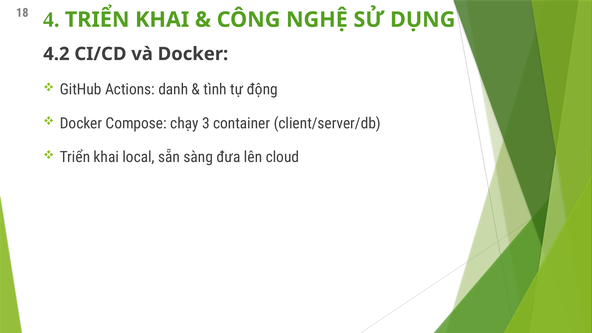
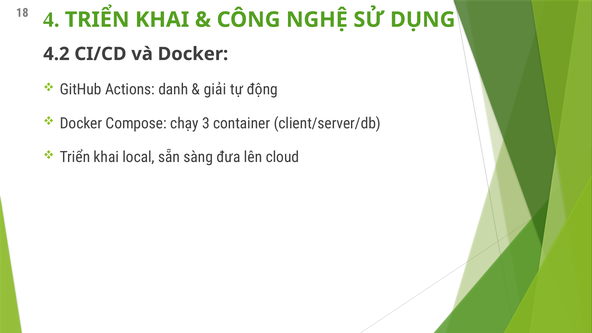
tình: tình -> giải (215, 89)
